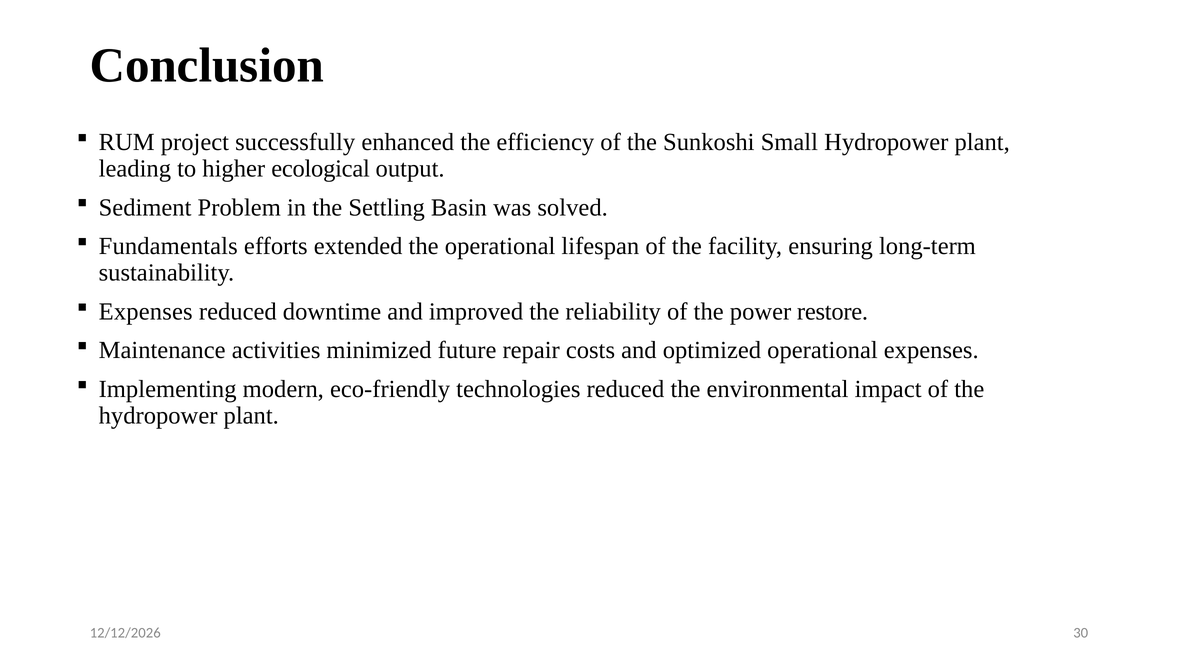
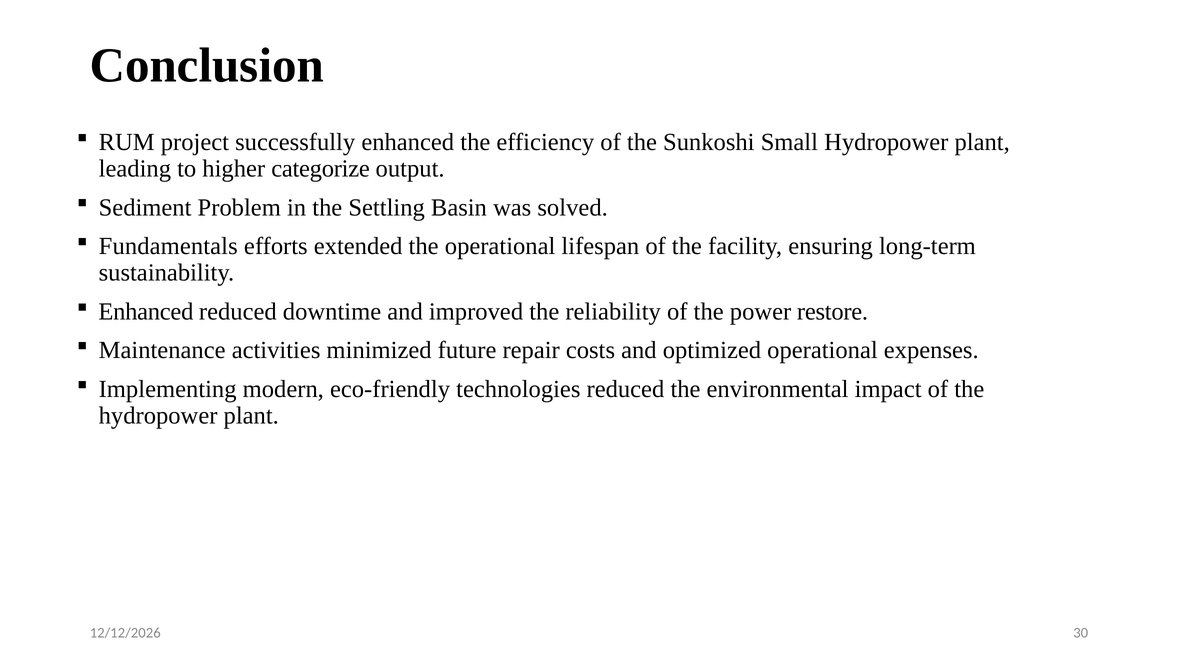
ecological: ecological -> categorize (321, 169)
Expenses: Expenses -> Enhanced (146, 311)
